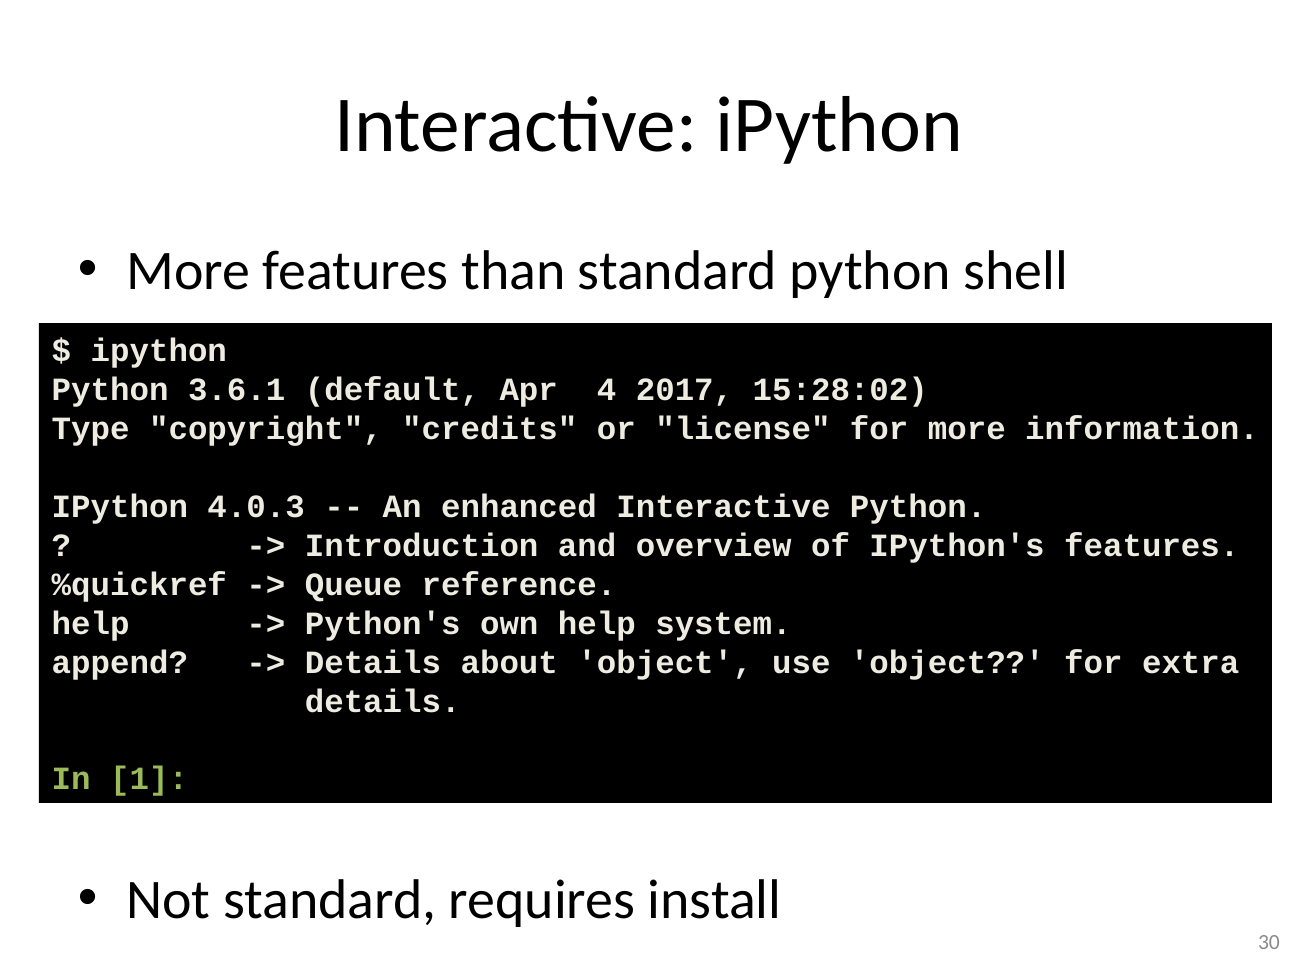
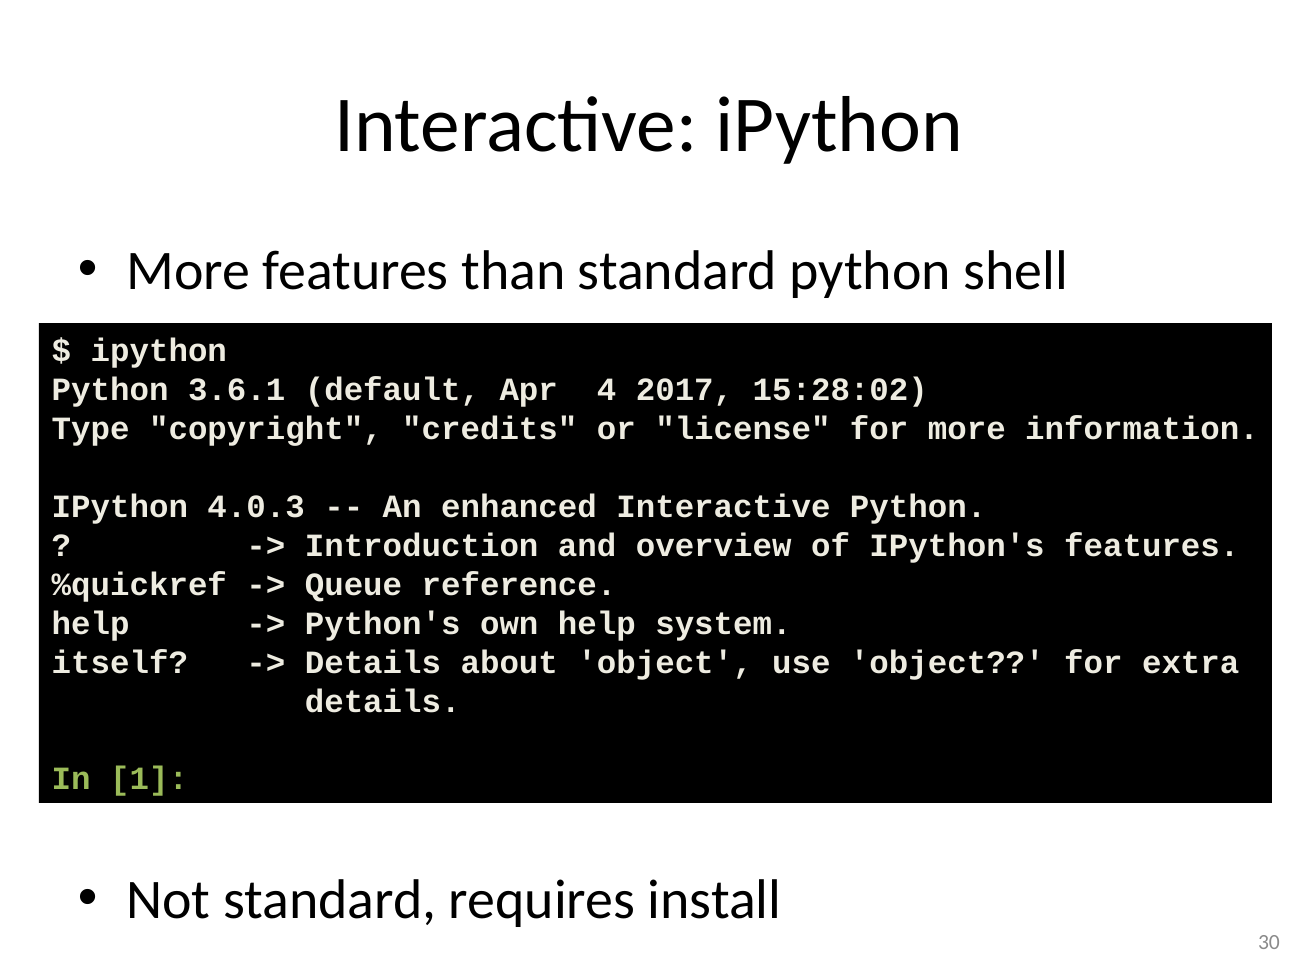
append: append -> itself (120, 663)
